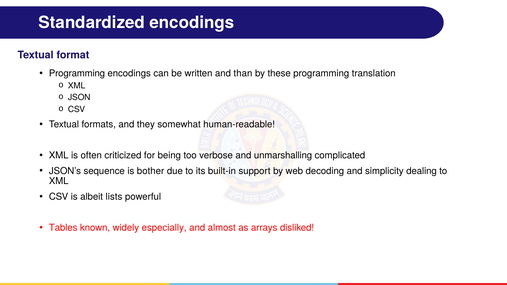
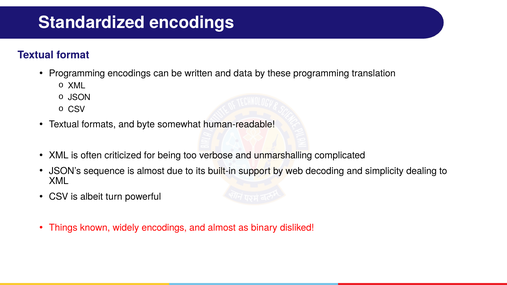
than: than -> data (243, 74)
they: they -> byte (146, 124)
is bother: bother -> almost (151, 171)
lists: lists -> turn (114, 197)
Tables: Tables -> Things (63, 228)
widely especially: especially -> encodings (164, 228)
arrays: arrays -> binary (264, 228)
